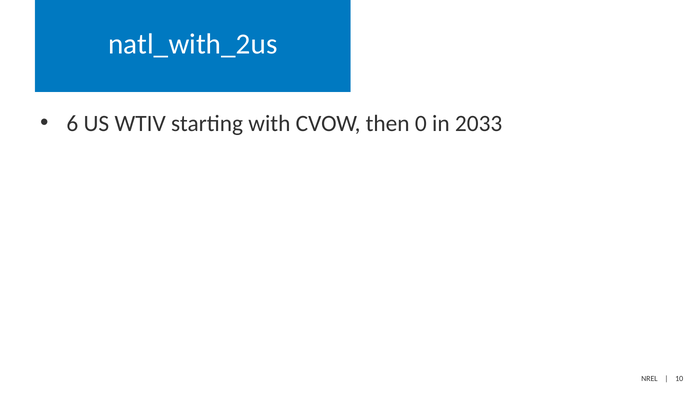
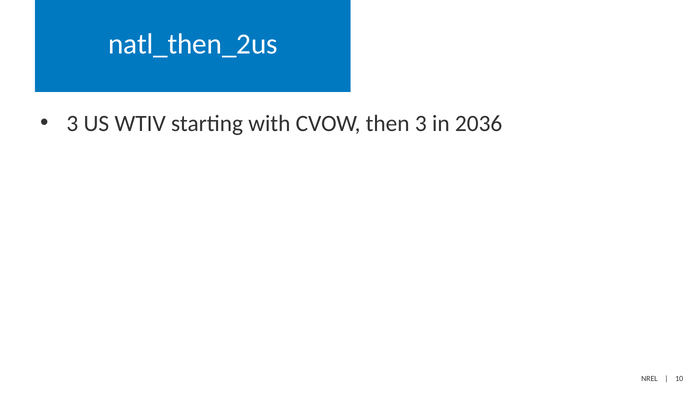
natl_with_2us: natl_with_2us -> natl_then_2us (193, 44)
6: 6 -> 3 (72, 123)
then 0: 0 -> 3 (421, 123)
2033: 2033 -> 2036 (479, 123)
